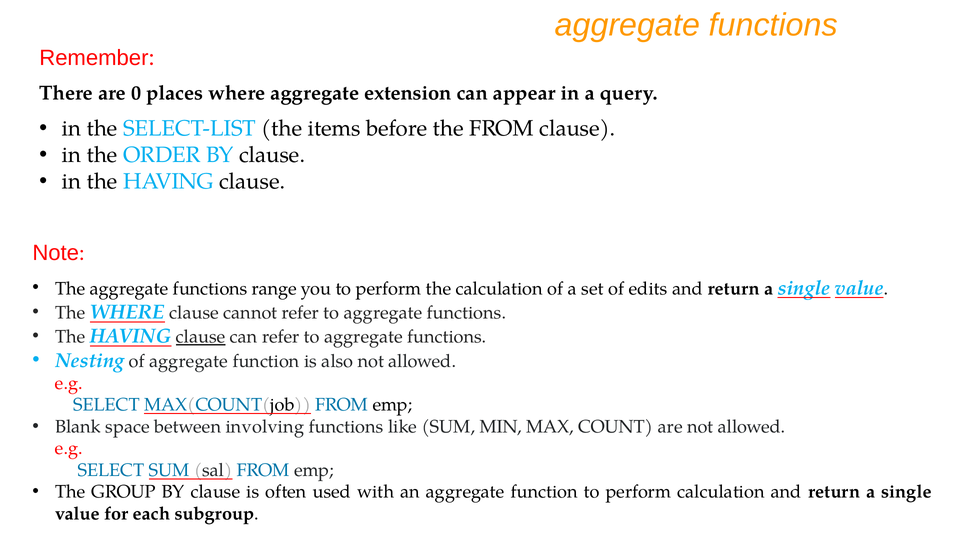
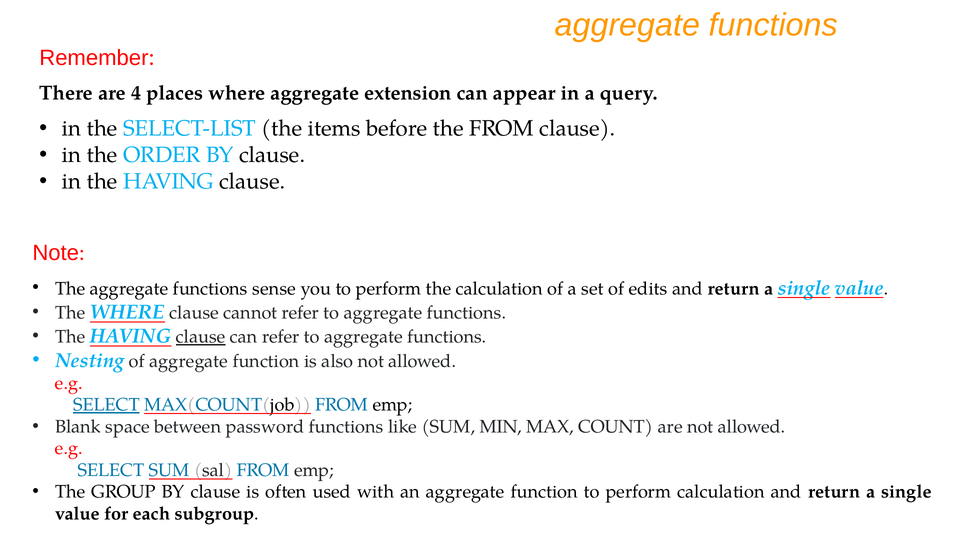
0: 0 -> 4 (136, 93)
range: range -> sense (274, 289)
SELECT underline: none -> present (106, 405)
involving: involving -> password (265, 427)
